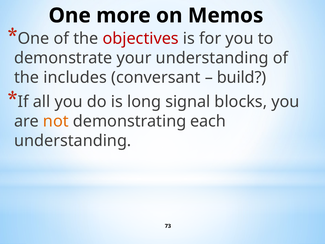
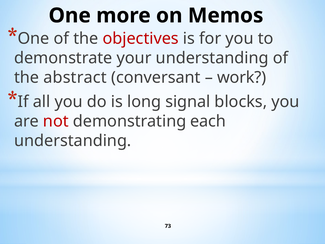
includes: includes -> abstract (75, 78)
build: build -> work (242, 78)
not colour: orange -> red (56, 121)
